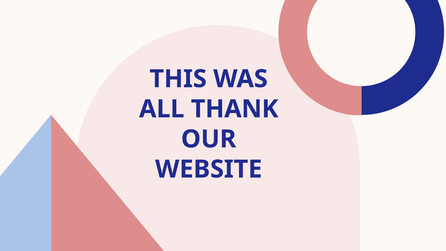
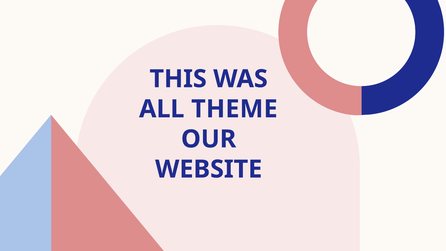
THANK: THANK -> THEME (234, 109)
